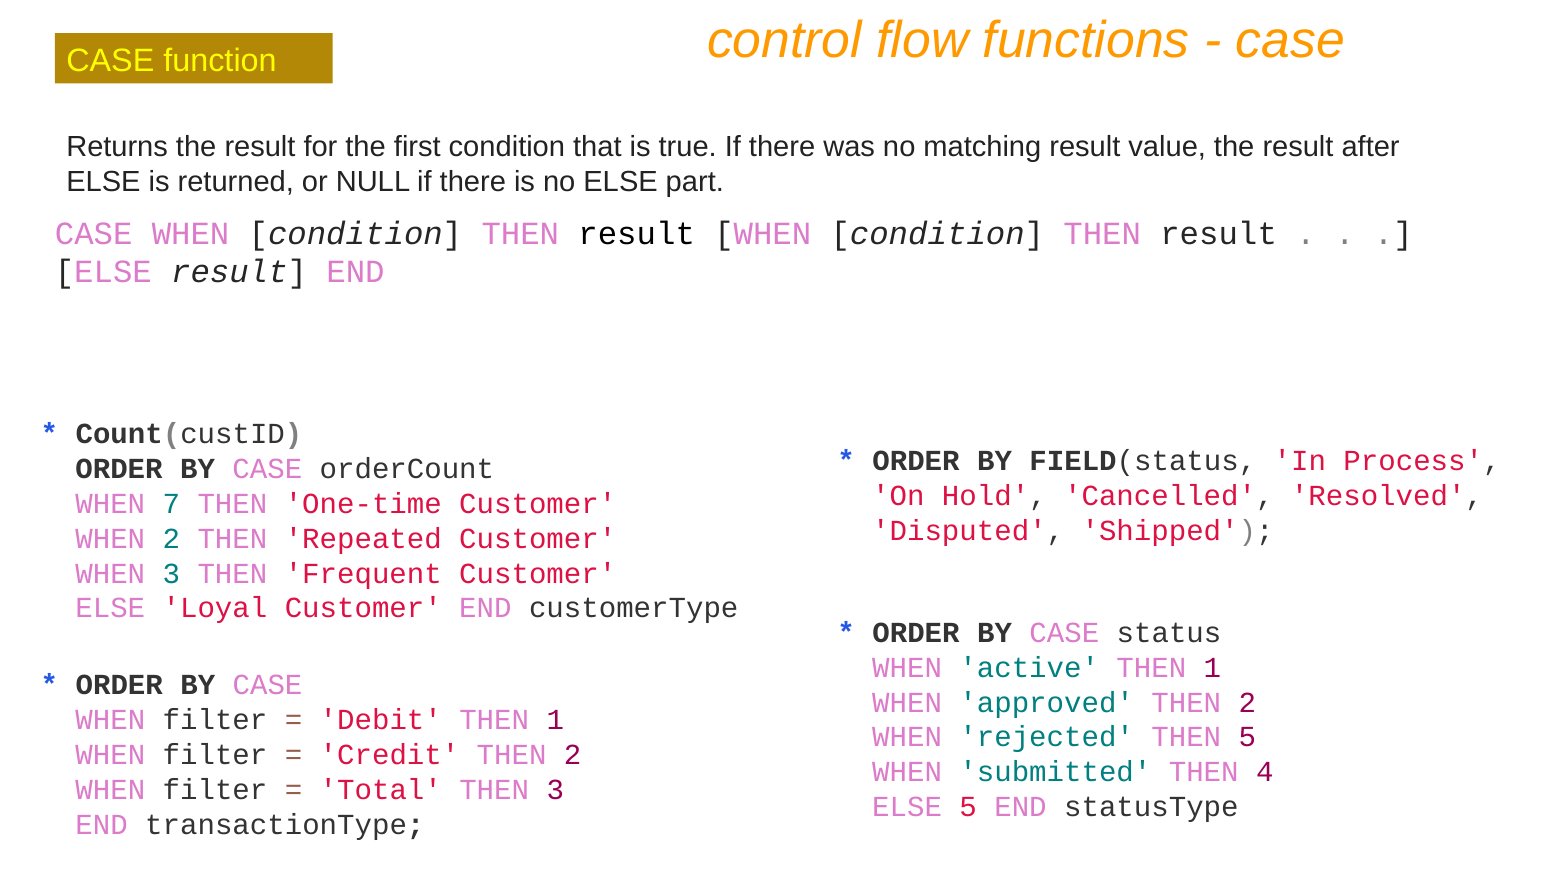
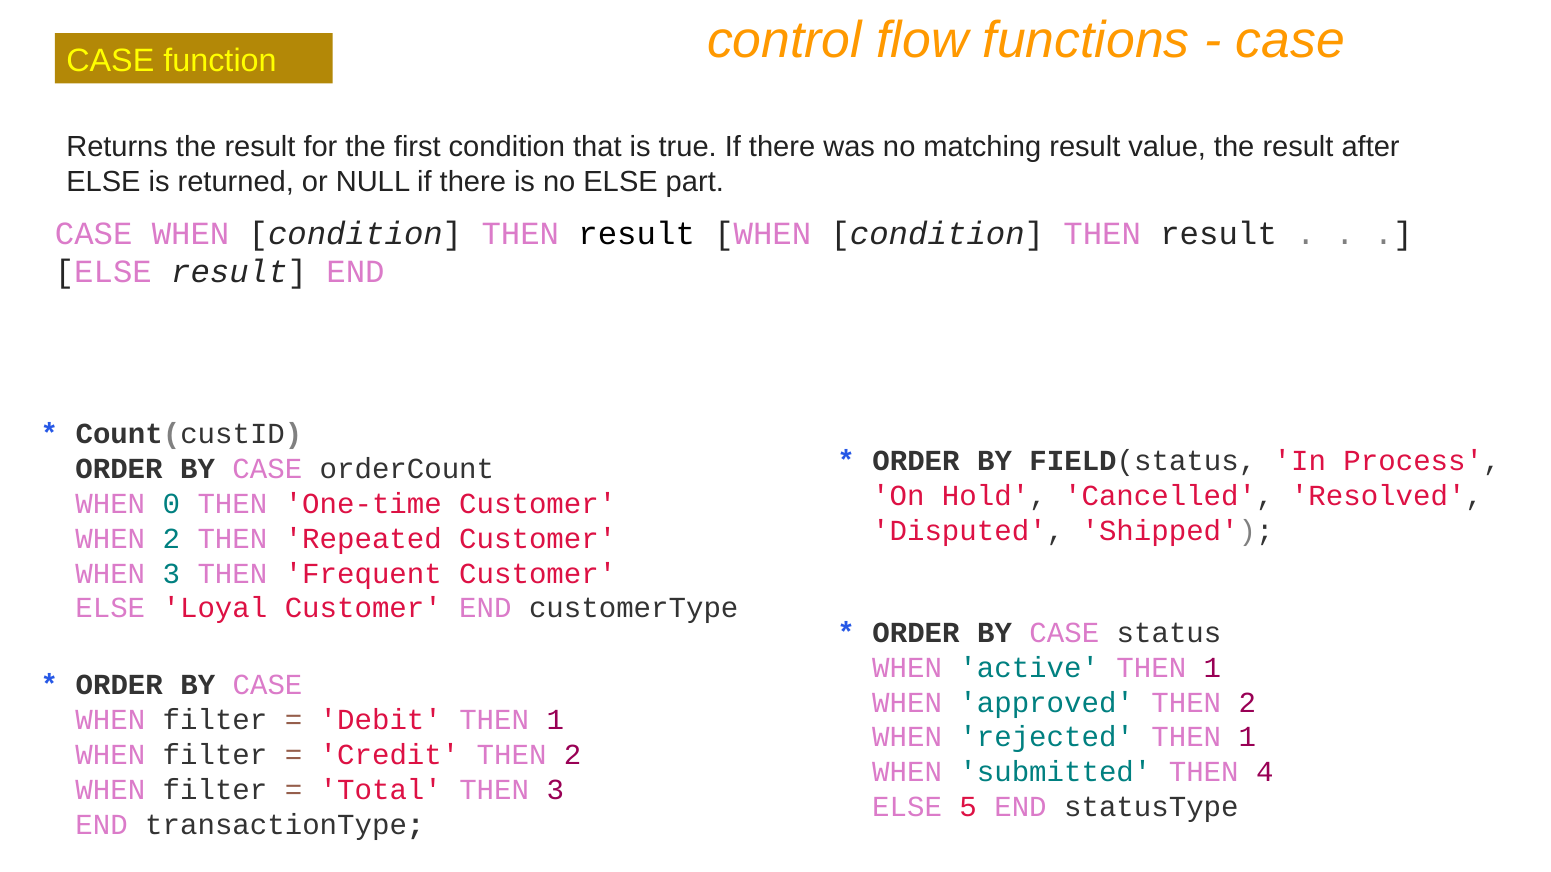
7: 7 -> 0 (171, 504)
rejected THEN 5: 5 -> 1 (1247, 738)
